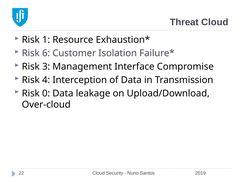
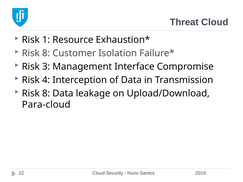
6: 6 -> 8 (46, 53)
0: 0 -> 8 (46, 93)
Over-cloud: Over-cloud -> Para-cloud (46, 105)
